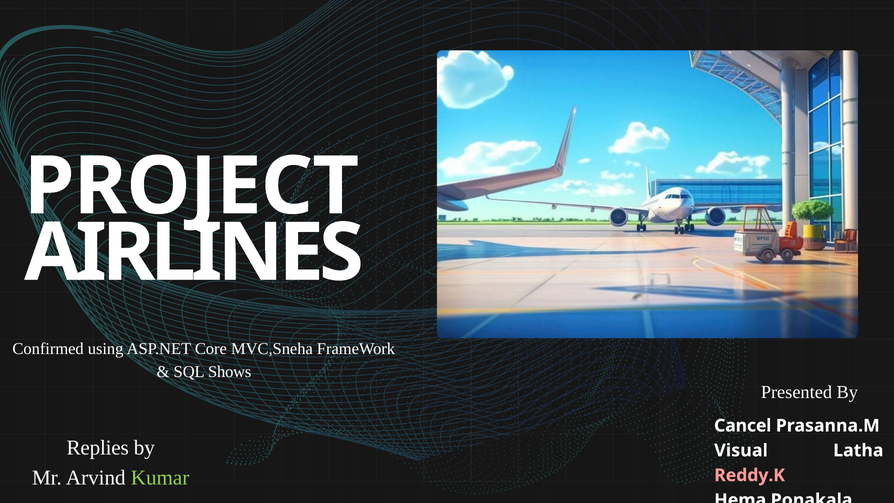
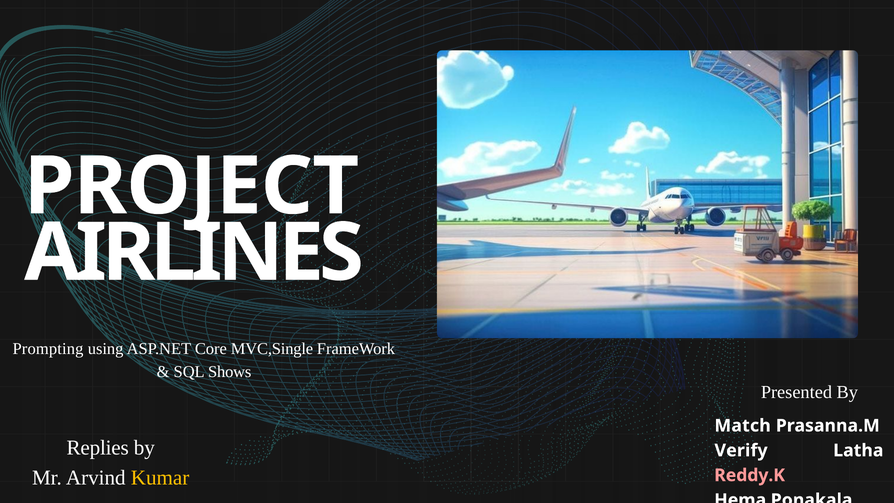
Confirmed: Confirmed -> Prompting (48, 349)
MVC,Sneha: MVC,Sneha -> MVC,Single (272, 349)
Cancel: Cancel -> Match (743, 426)
Visual: Visual -> Verify (741, 450)
Kumar colour: light green -> yellow (160, 477)
